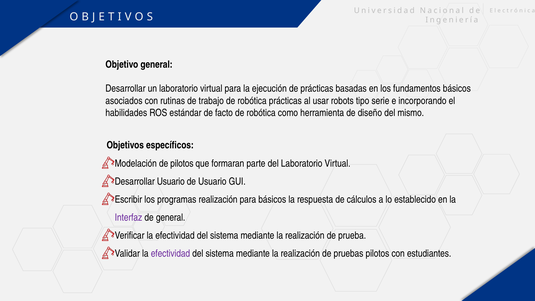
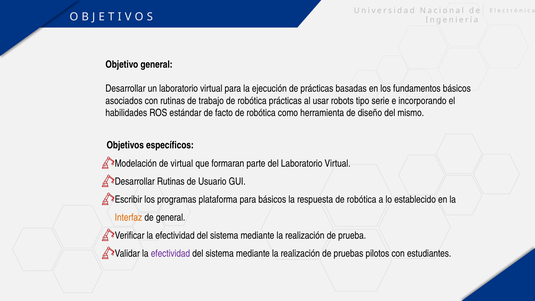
de pilotos: pilotos -> virtual (182, 163)
Desarrollar Usuario: Usuario -> Rutinas (171, 181)
programas realización: realización -> plataforma (218, 199)
respuesta de cálculos: cálculos -> robótica (362, 199)
Interfaz colour: purple -> orange (128, 218)
